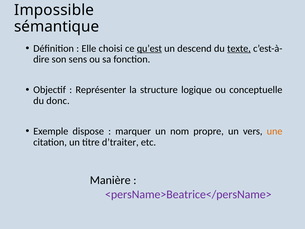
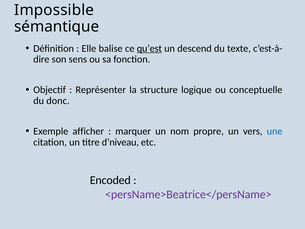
choisi: choisi -> balise (111, 48)
texte underline: present -> none (239, 48)
dispose: dispose -> afficher (88, 131)
une colour: orange -> blue (275, 131)
d’traiter: d’traiter -> d’niveau (120, 142)
Manière: Manière -> Encoded (110, 180)
